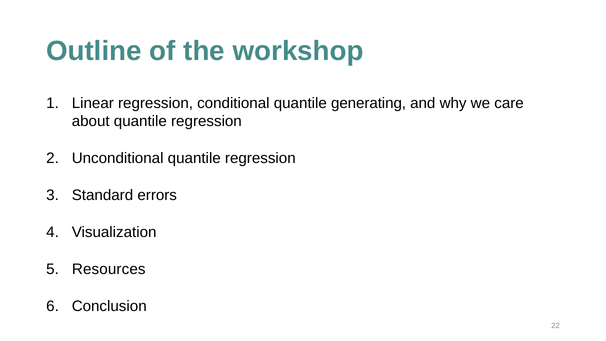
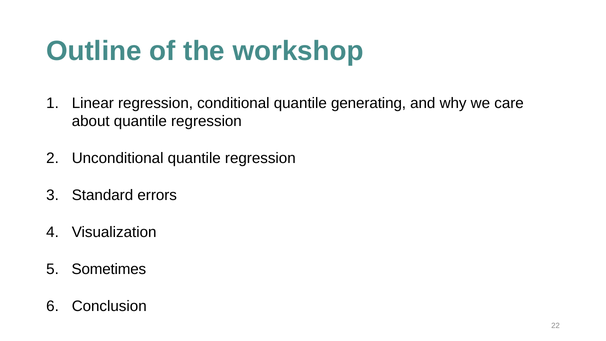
Resources: Resources -> Sometimes (109, 269)
